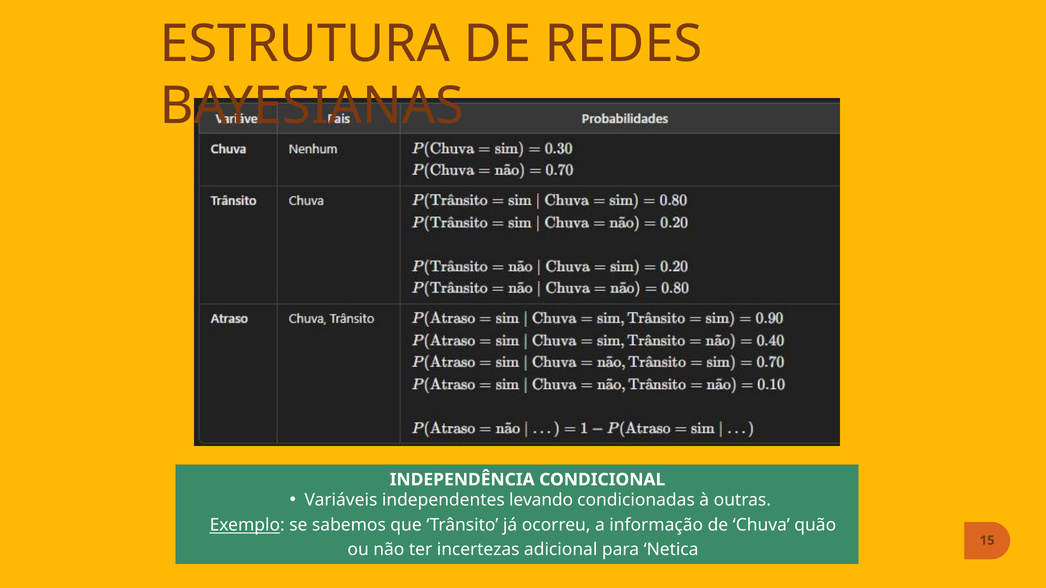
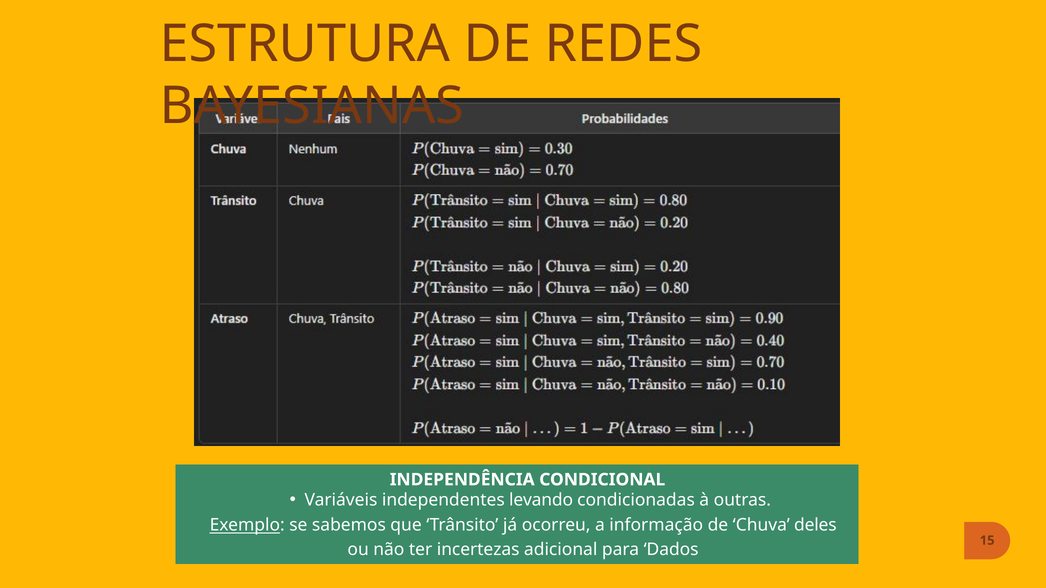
quão: quão -> deles (815, 525)
Netica: Netica -> Dados (671, 550)
